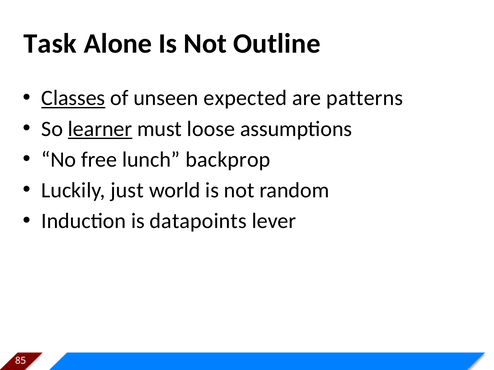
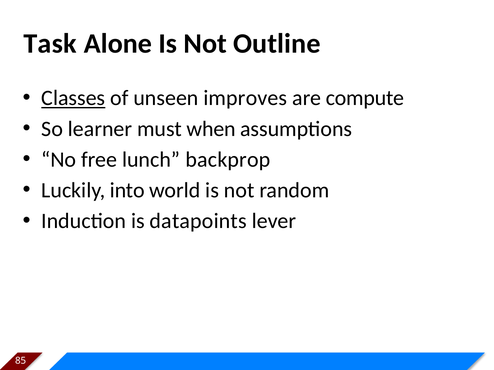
expected: expected -> improves (245, 98)
patterns: patterns -> compute (365, 98)
learner underline: present -> none (100, 129)
loose: loose -> when (211, 129)
just: just -> into (127, 190)
